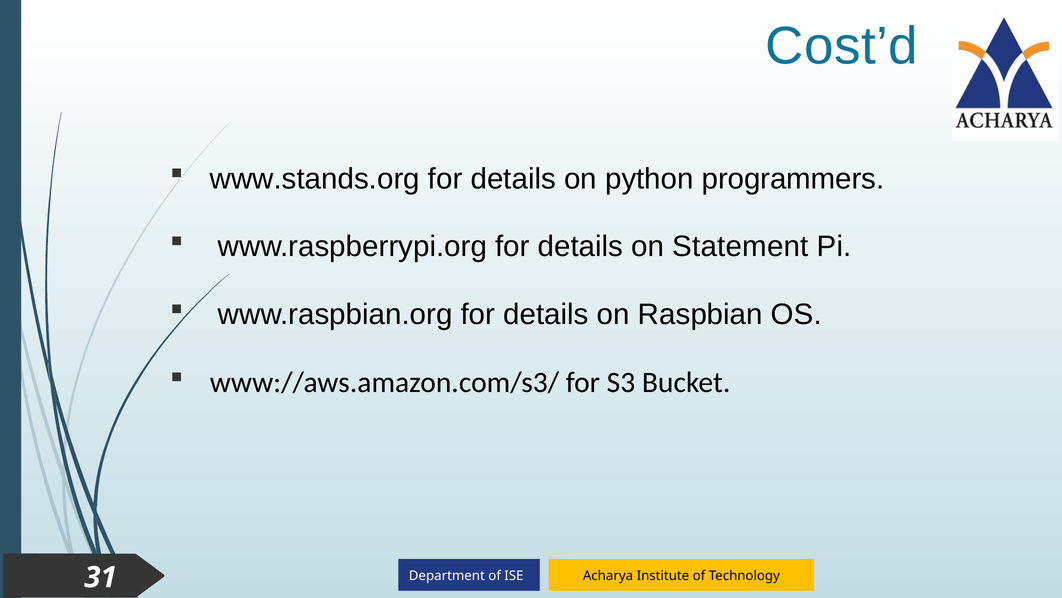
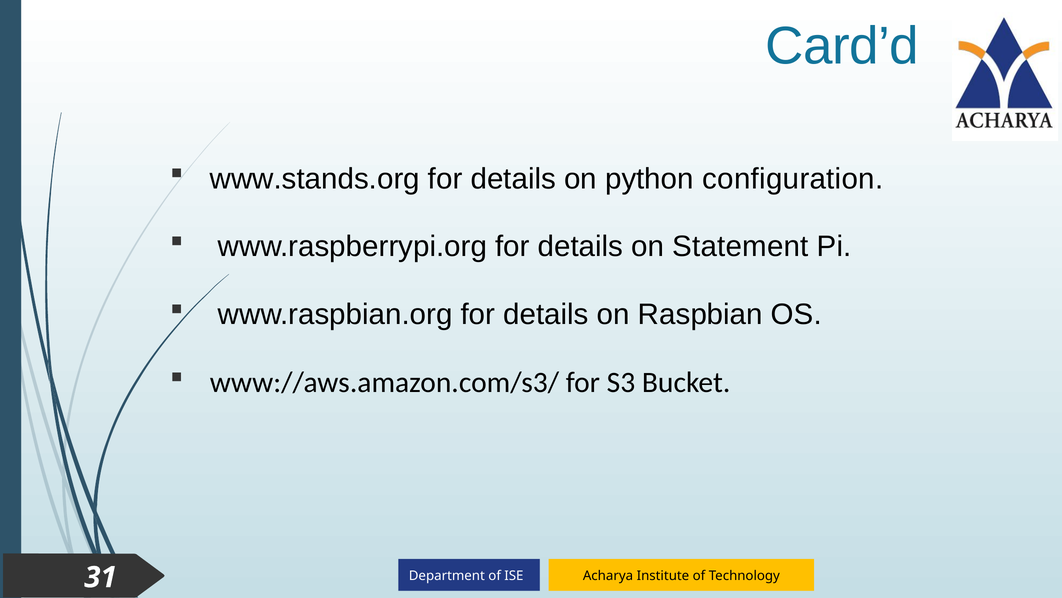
Cost’d: Cost’d -> Card’d (842, 46)
programmers: programmers -> configuration (793, 179)
